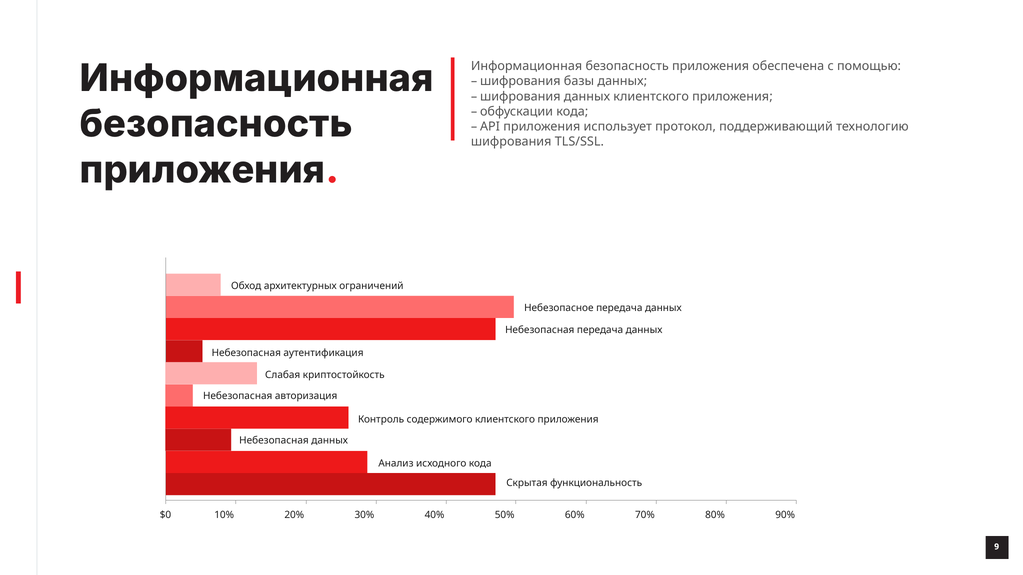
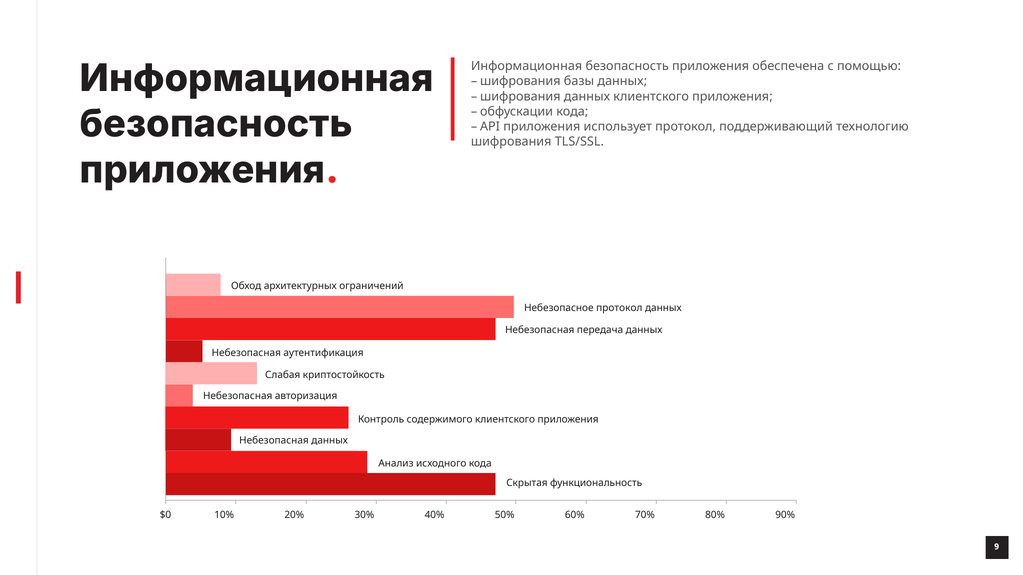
Небезопасное передача: передача -> протокол (619, 308)
